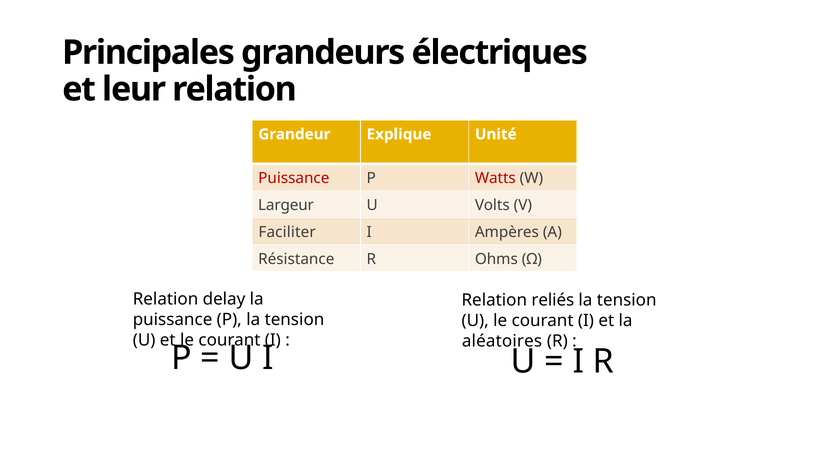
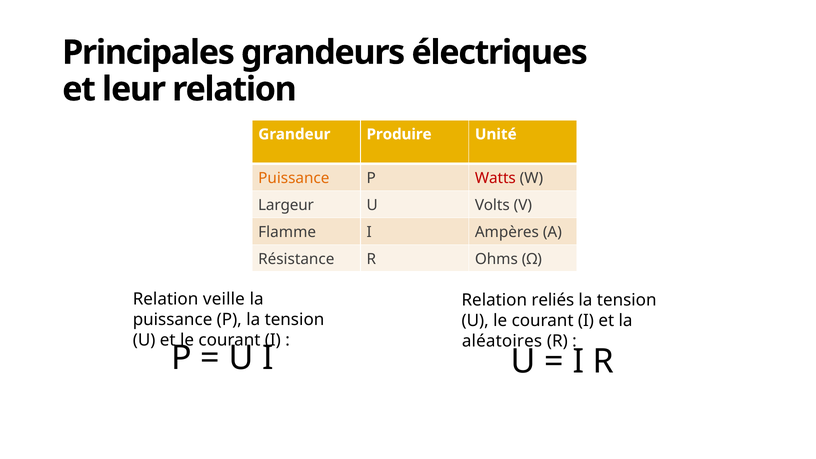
Explique: Explique -> Produire (399, 134)
Puissance colour: red -> orange (294, 178)
Faciliter: Faciliter -> Flamme (287, 232)
delay: delay -> veille (224, 299)
